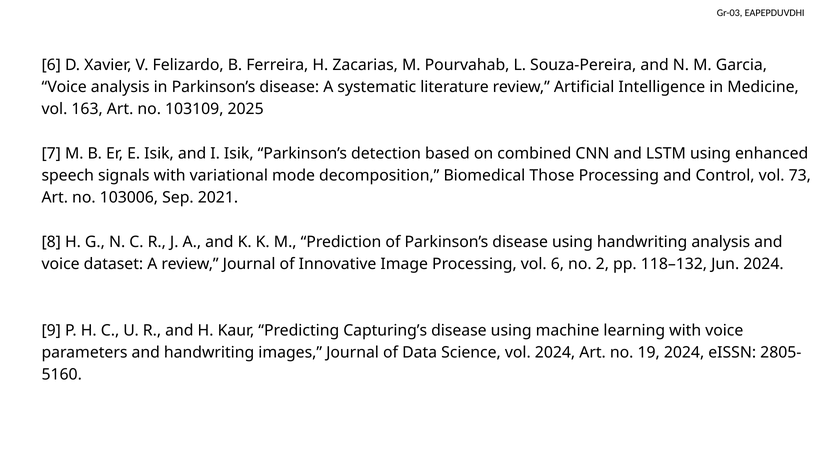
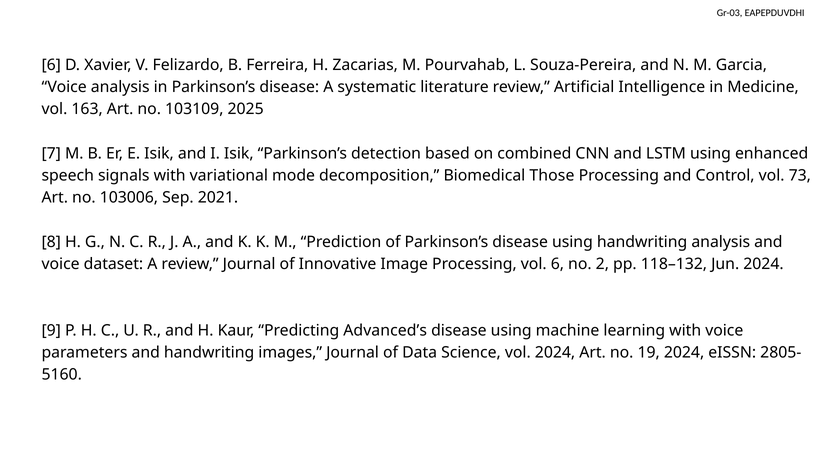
Capturing’s: Capturing’s -> Advanced’s (385, 331)
